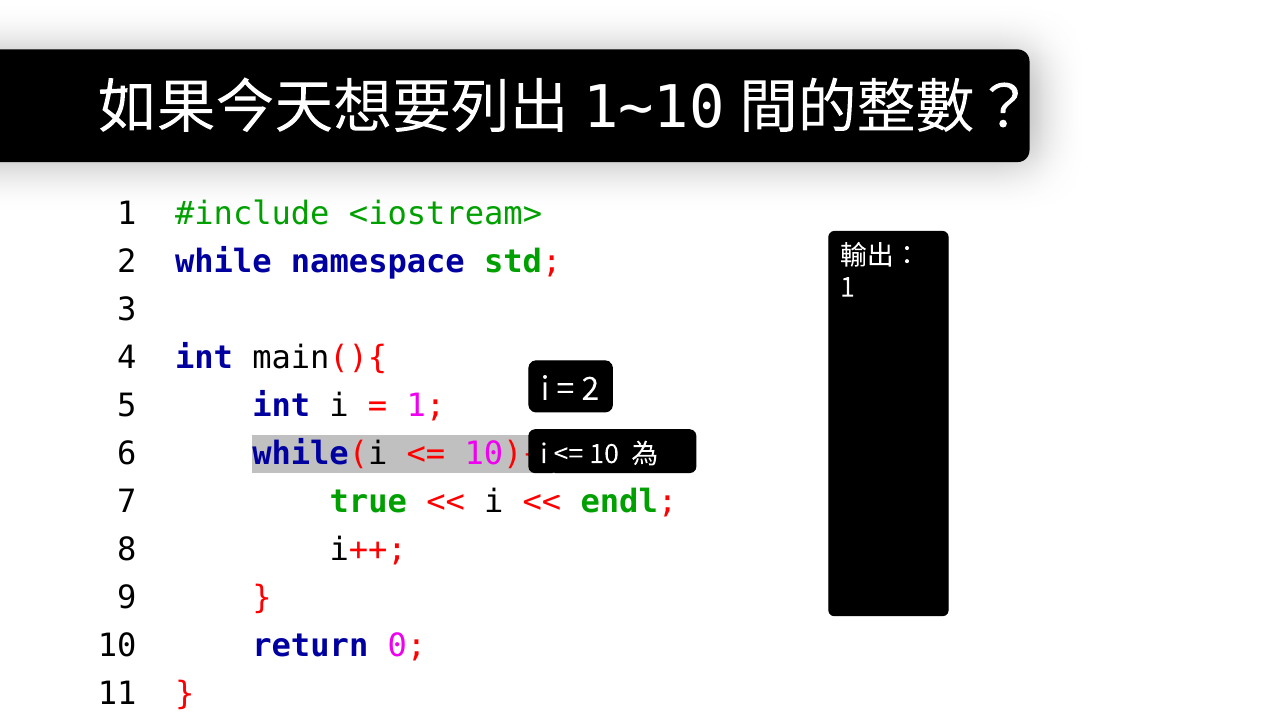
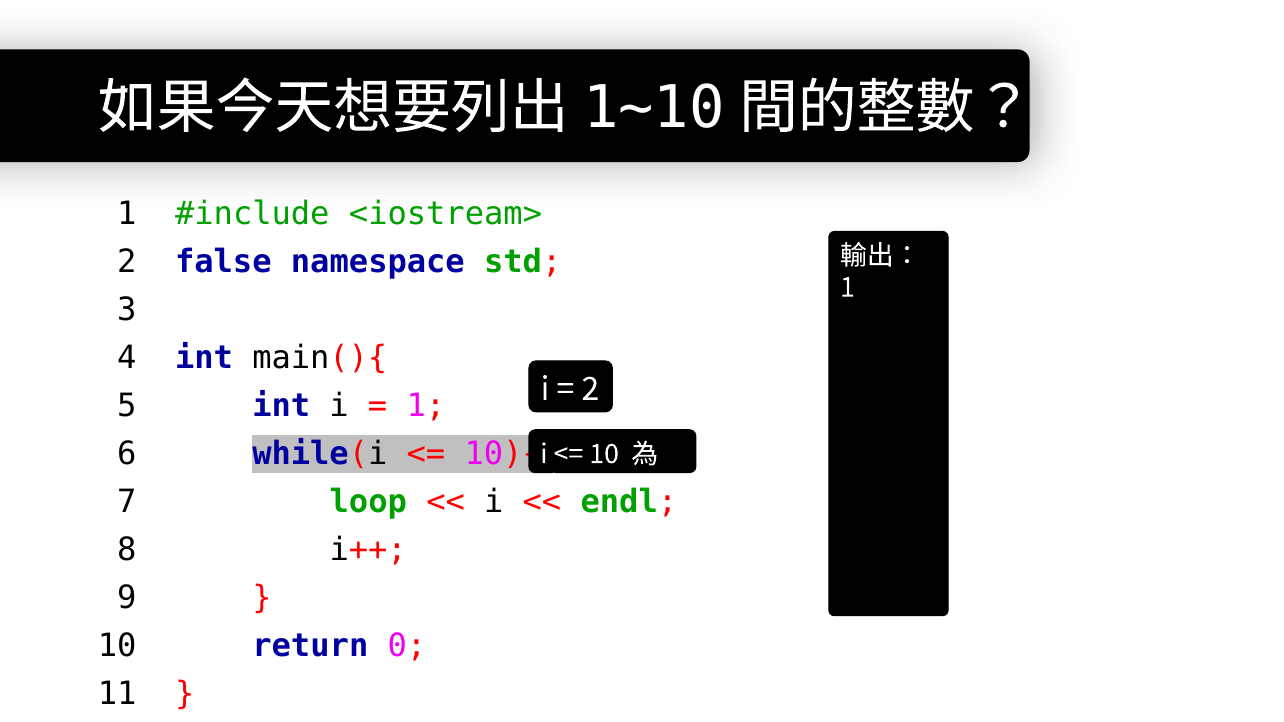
while: while -> false (223, 262)
true: true -> loop (368, 502)
